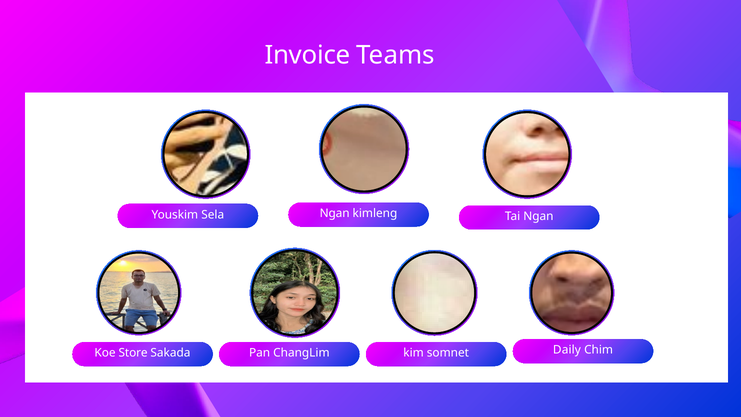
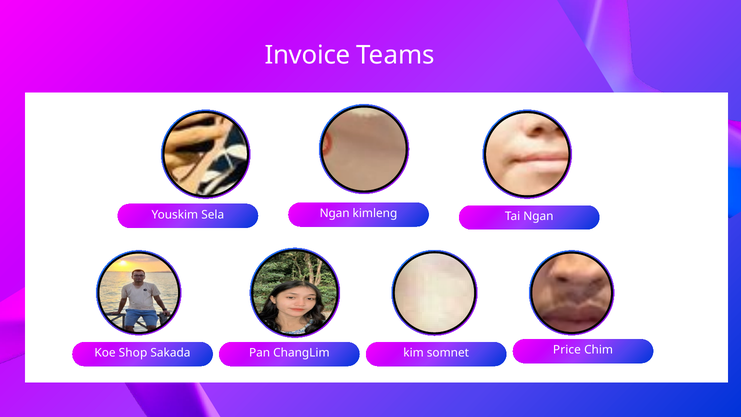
Store: Store -> Shop (133, 353)
Daily: Daily -> Price (567, 350)
